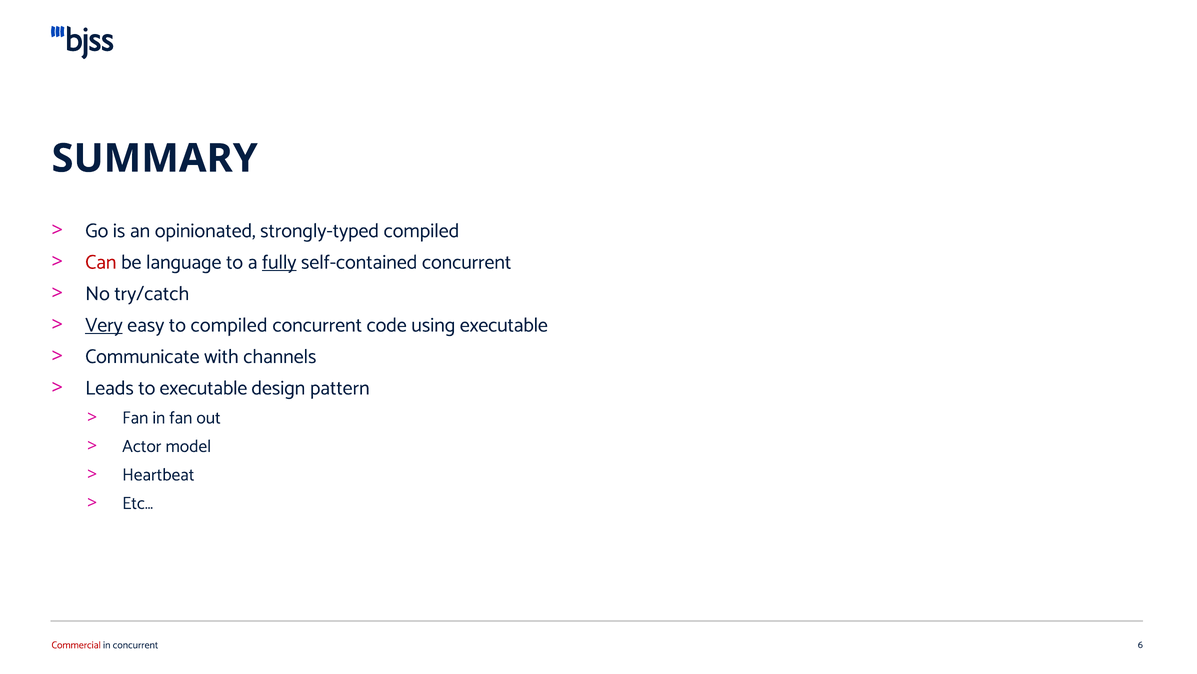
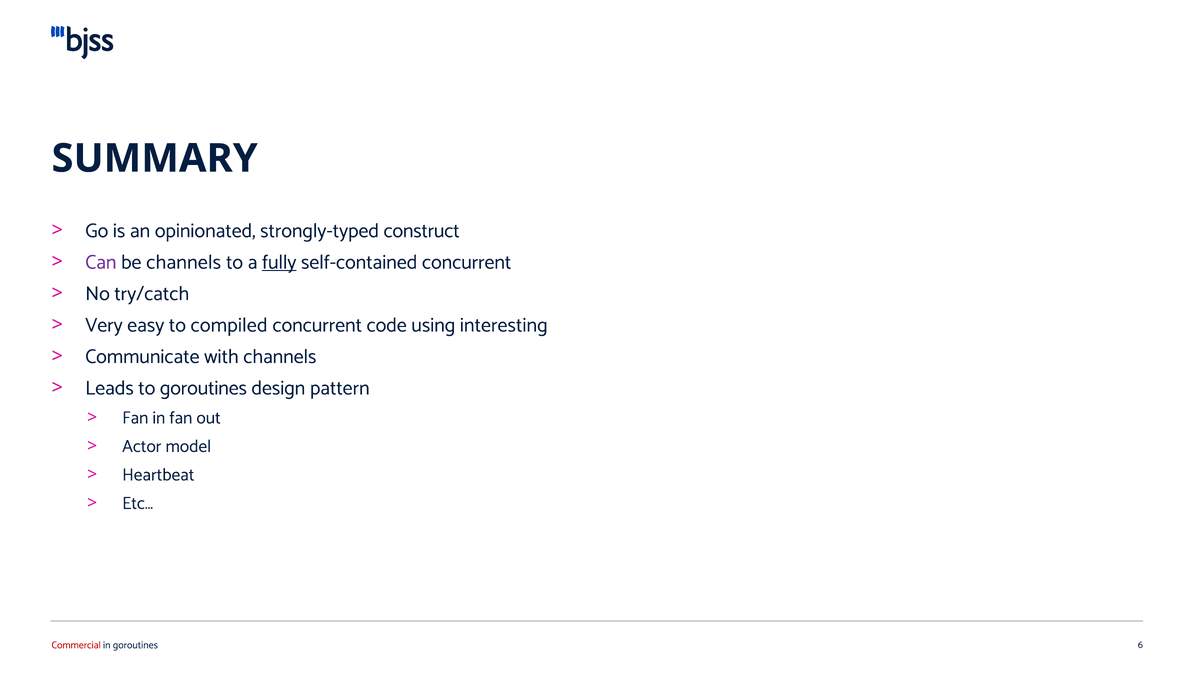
strongly-typed compiled: compiled -> construct (422, 230)
Can colour: red -> purple (101, 262)
be language: language -> channels (184, 262)
Very underline: present -> none (104, 325)
using executable: executable -> interesting (504, 325)
to executable: executable -> goroutines (203, 387)
in concurrent: concurrent -> goroutines (135, 644)
